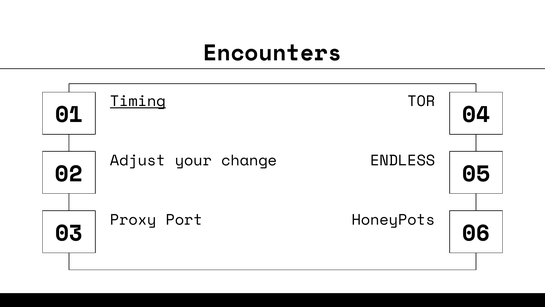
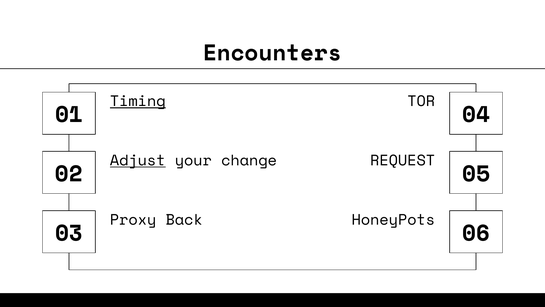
Adjust underline: none -> present (138, 160)
ENDLESS: ENDLESS -> REQUEST (403, 160)
Port: Port -> Back (184, 219)
